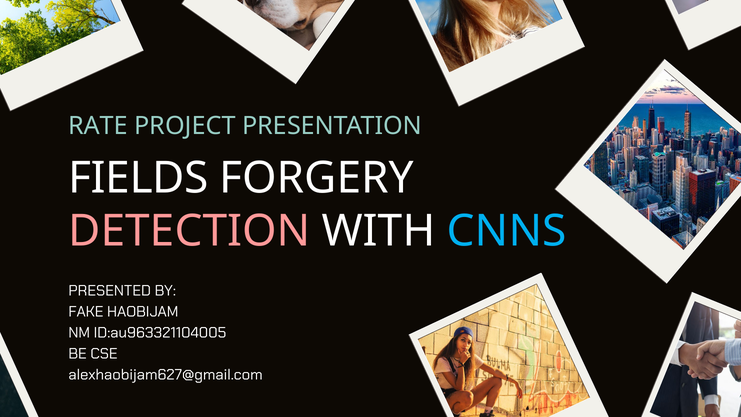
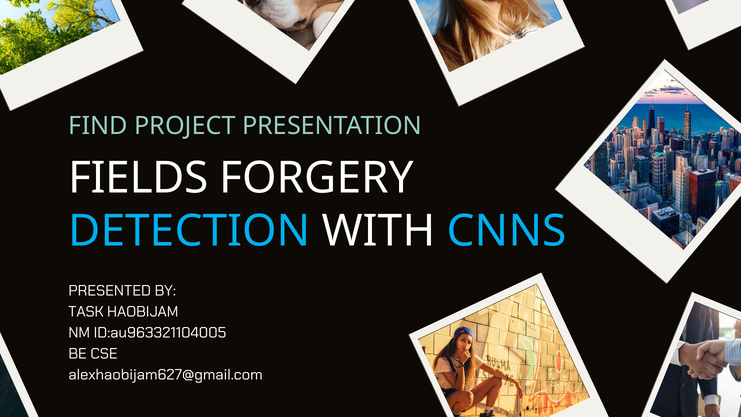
RATE: RATE -> FIND (98, 126)
DETECTION colour: pink -> light blue (189, 231)
FAKE: FAKE -> TASK (86, 312)
